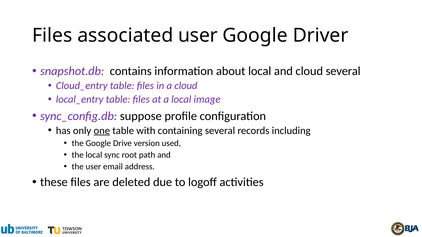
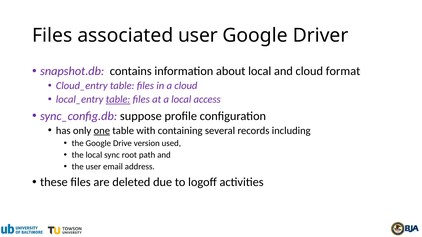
cloud several: several -> format (343, 71)
table underline: none -> present (118, 99)
image: image -> access (207, 99)
